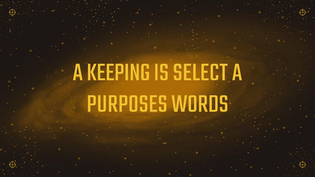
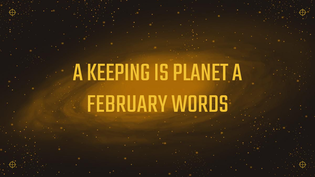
SELECT: SELECT -> PLANET (200, 72)
PURPOSES: PURPOSES -> FEBRUARY (127, 103)
